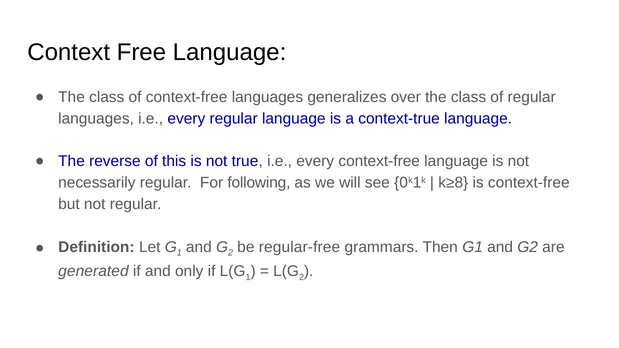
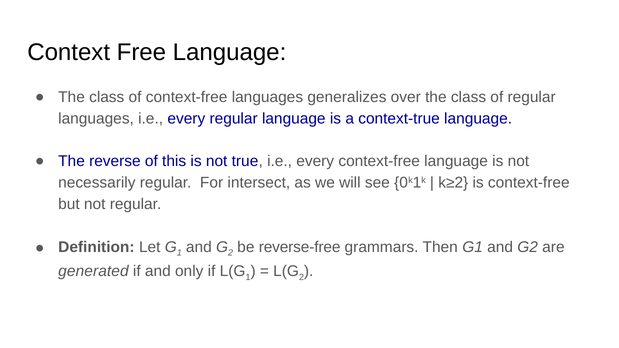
following: following -> intersect (259, 183)
k≥8: k≥8 -> k≥2 (453, 183)
regular-free: regular-free -> reverse-free (300, 247)
